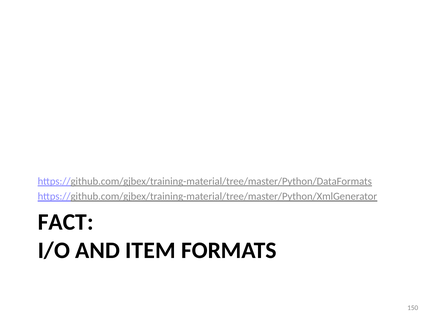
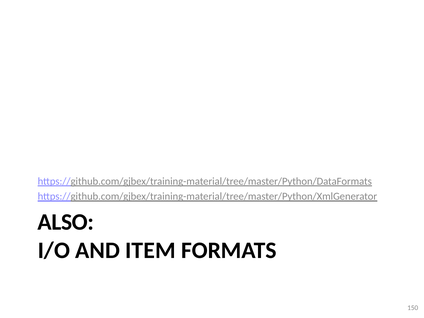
FACT: FACT -> ALSO (66, 222)
